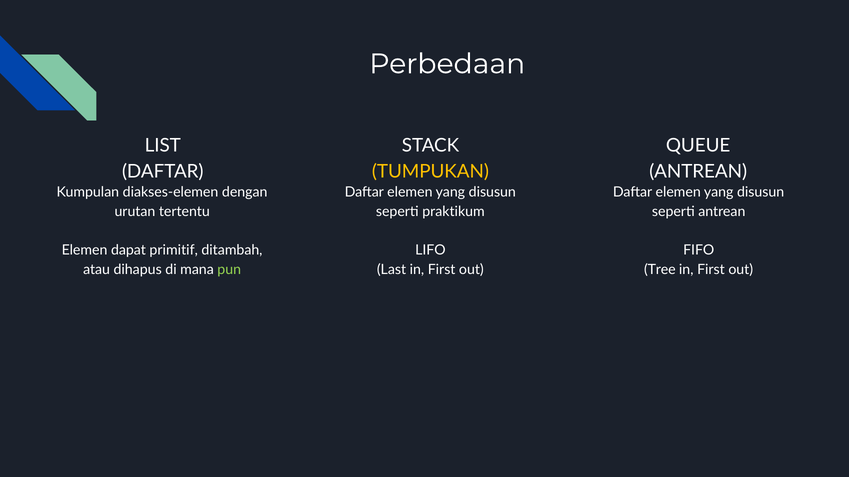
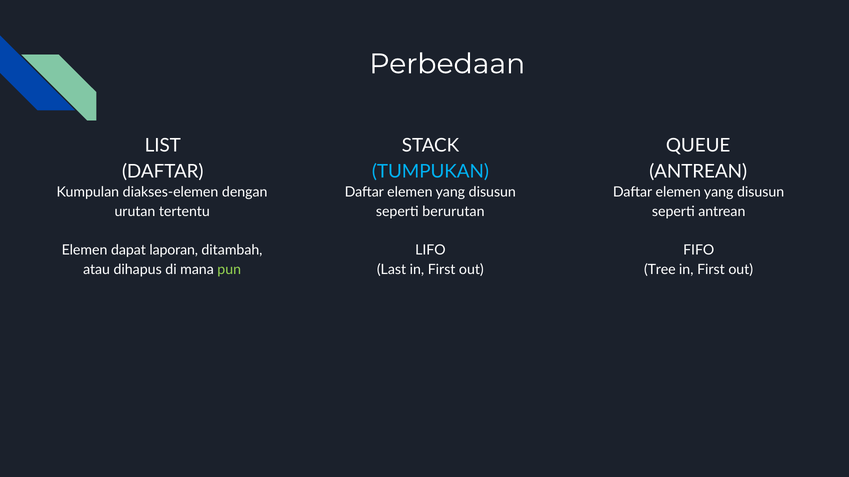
TUMPUKAN colour: yellow -> light blue (430, 172)
praktikum: praktikum -> berurutan (453, 212)
primitif: primitif -> laporan (174, 250)
